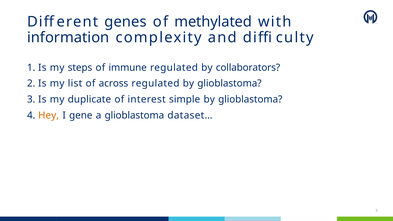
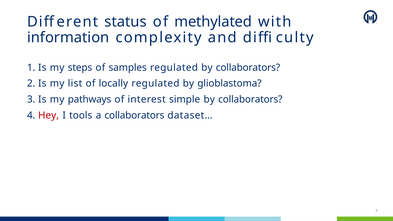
genes: genes -> status (126, 22)
immune: immune -> samples (128, 68)
across: across -> locally (113, 84)
duplicate: duplicate -> pathways (90, 99)
glioblastoma: glioblastoma -> collaborators (250, 99)
Hey colour: orange -> red (49, 115)
gene: gene -> tools (81, 115)
a glioblastoma: glioblastoma -> collaborators (134, 115)
